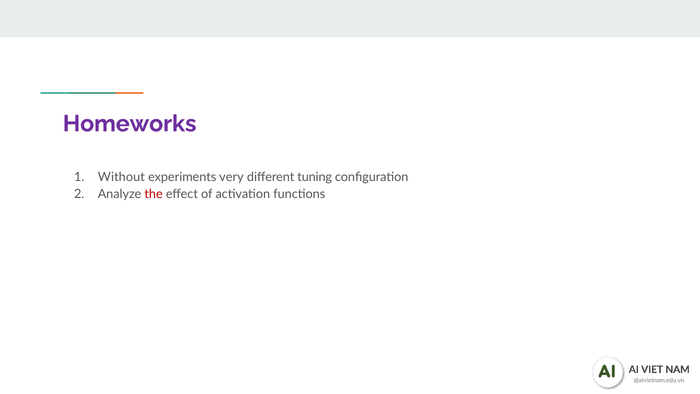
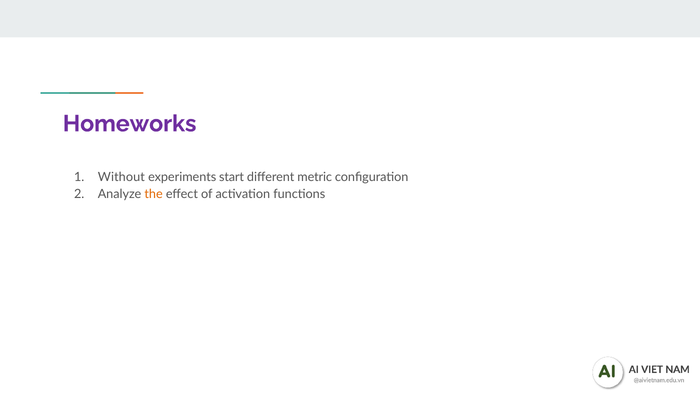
very: very -> start (232, 177)
tuning: tuning -> metric (315, 177)
the colour: red -> orange (154, 194)
